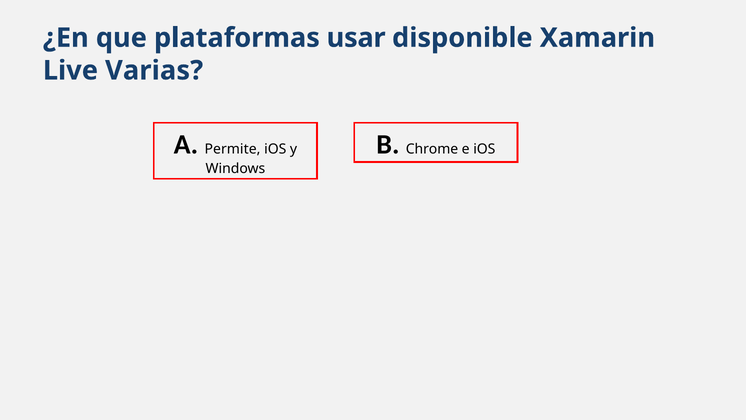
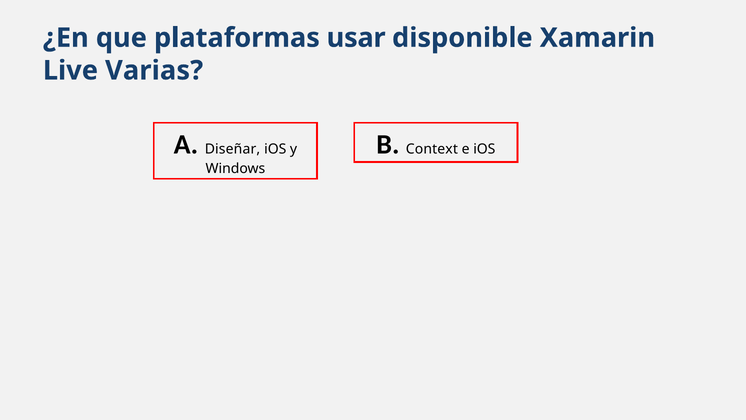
Permite: Permite -> Diseñar (232, 149)
Chrome: Chrome -> Context (432, 149)
